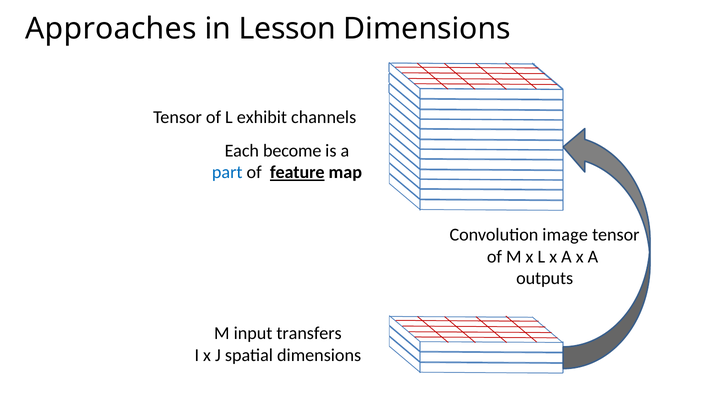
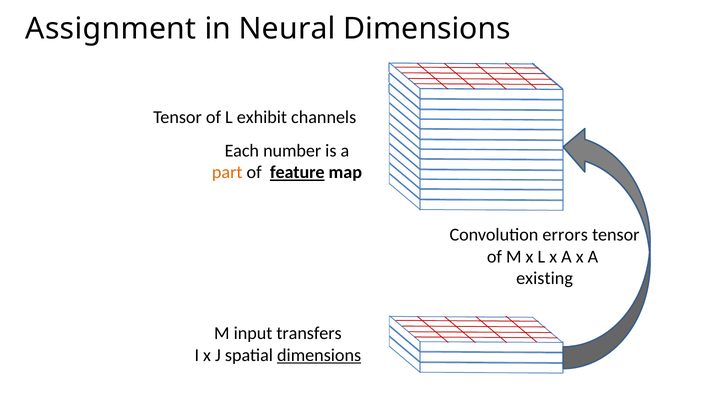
Approaches: Approaches -> Assignment (111, 29)
Lesson: Lesson -> Neural (287, 29)
become: become -> number (292, 151)
part colour: blue -> orange (227, 172)
image: image -> errors (565, 235)
outputs: outputs -> existing (545, 278)
dimensions underline: none -> present (319, 355)
